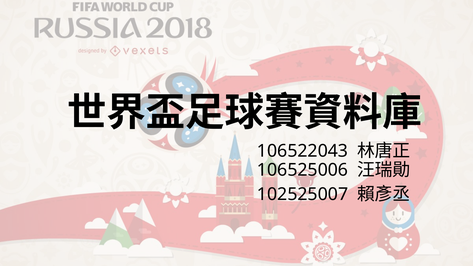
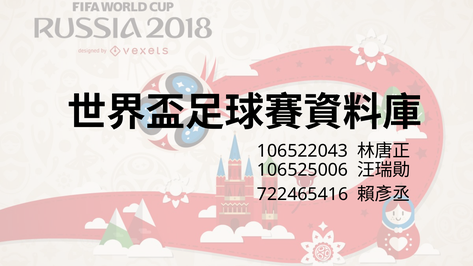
102525007: 102525007 -> 722465416 (303, 194)
